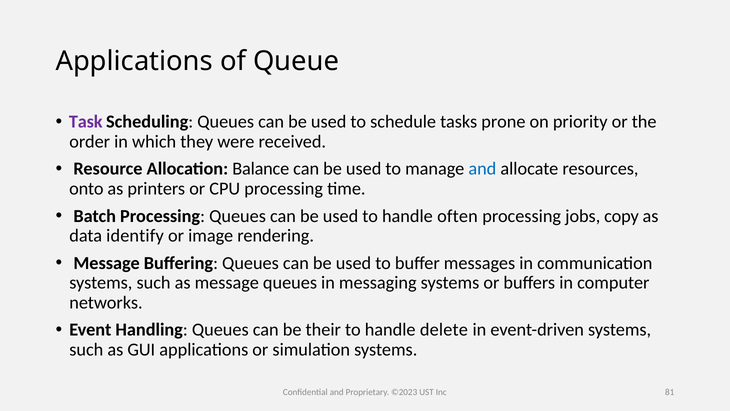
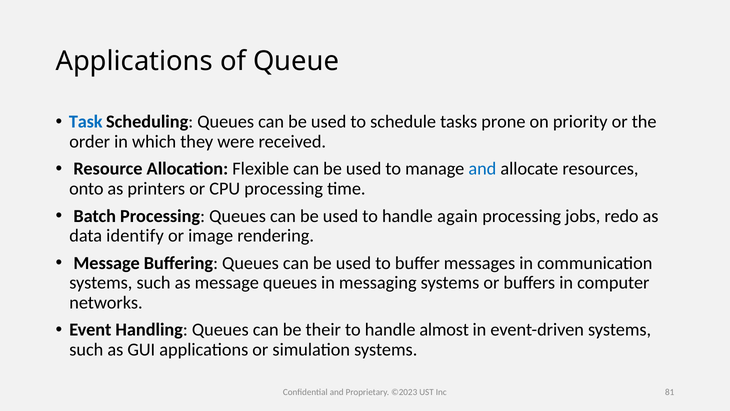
Task colour: purple -> blue (86, 122)
Balance: Balance -> Flexible (261, 169)
often: often -> again (457, 216)
copy: copy -> redo (621, 216)
delete: delete -> almost (444, 330)
